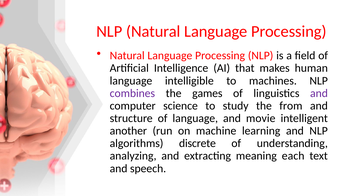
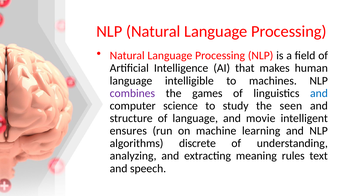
and colour: purple -> blue (319, 93)
from: from -> seen (291, 106)
another: another -> ensures (128, 131)
each: each -> rules (293, 156)
